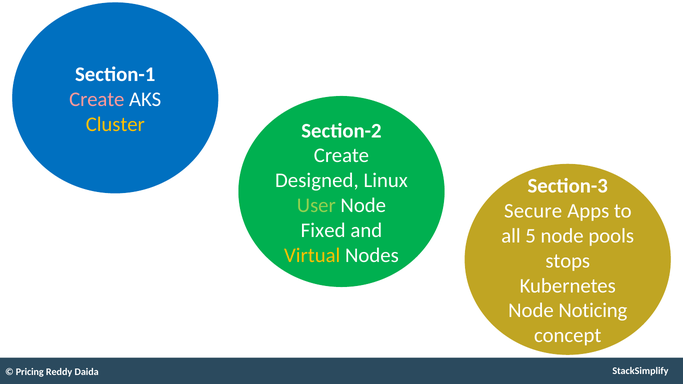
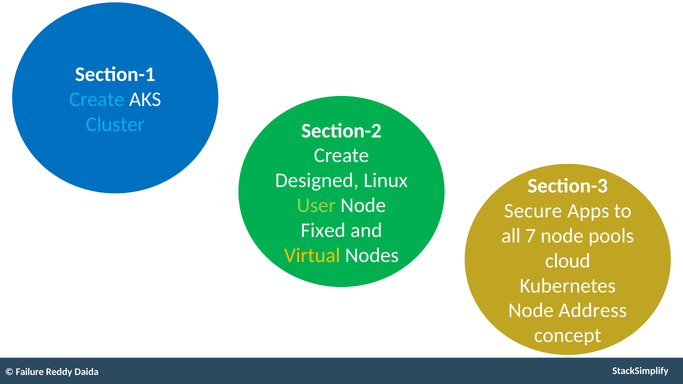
Create colour: pink -> light blue (97, 99)
Cluster colour: yellow -> light blue (115, 124)
5: 5 -> 7 (531, 236)
stops: stops -> cloud (568, 261)
Noticing: Noticing -> Address (593, 311)
Pricing: Pricing -> Failure (30, 372)
